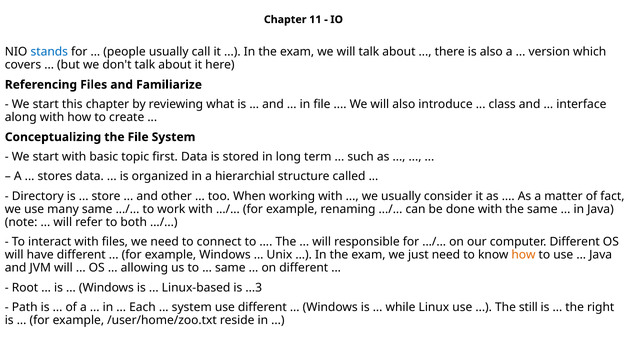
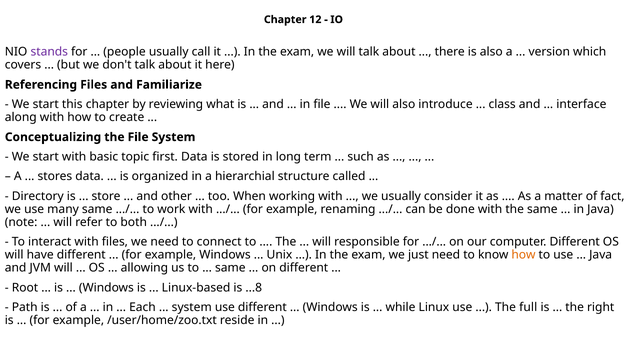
11: 11 -> 12 (315, 20)
stands colour: blue -> purple (49, 52)
...3: ...3 -> ...8 (254, 288)
still: still -> full (528, 307)
